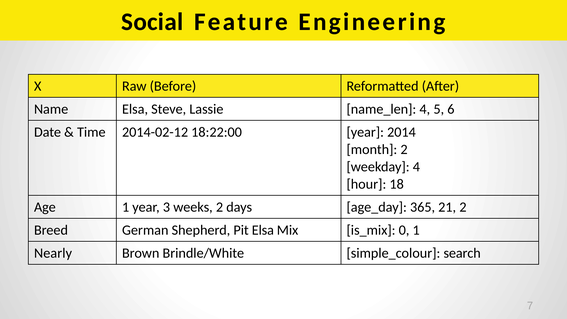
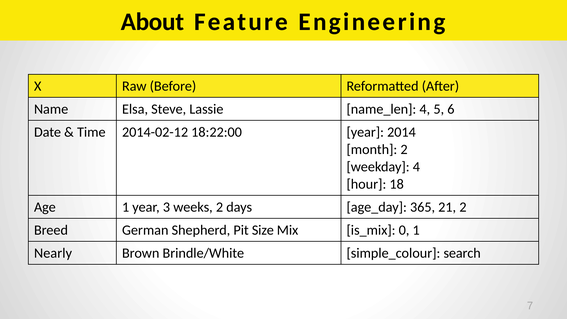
Social: Social -> About (153, 22)
Pit Elsa: Elsa -> Size (263, 230)
